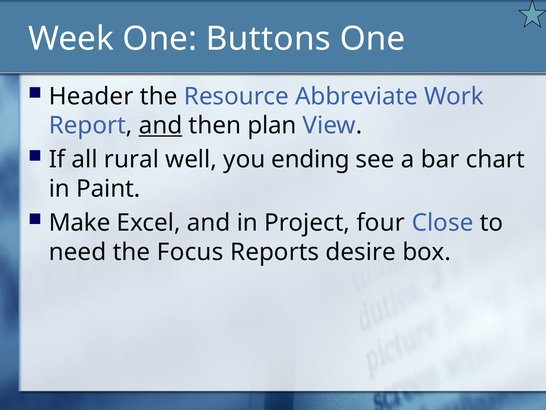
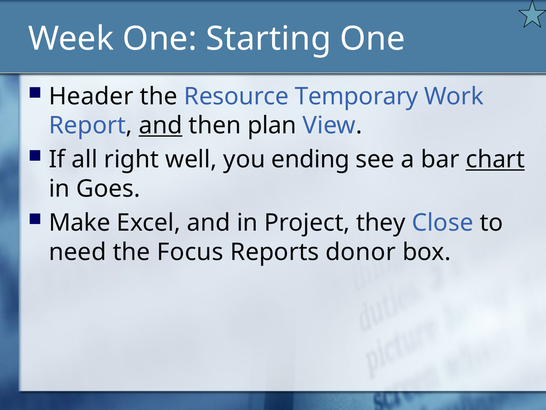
Buttons: Buttons -> Starting (268, 39)
Abbreviate: Abbreviate -> Temporary (357, 96)
rural: rural -> right (131, 159)
chart underline: none -> present (495, 159)
Paint: Paint -> Goes (108, 189)
four: four -> they (381, 223)
desire: desire -> donor (361, 252)
